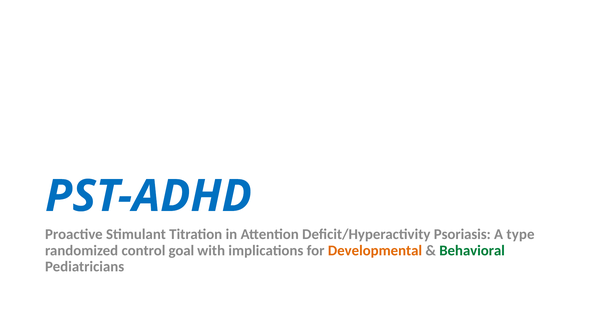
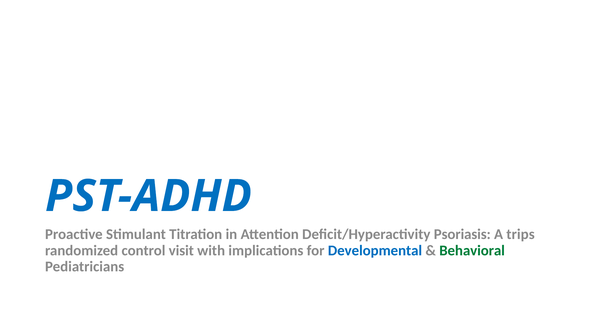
type: type -> trips (521, 234)
goal: goal -> visit (181, 250)
Developmental colour: orange -> blue (375, 250)
